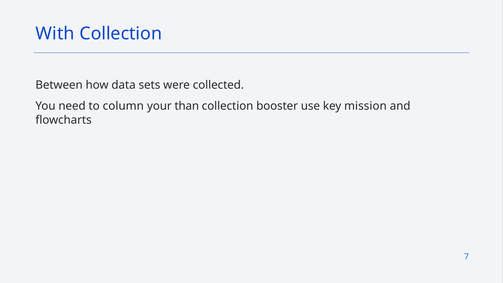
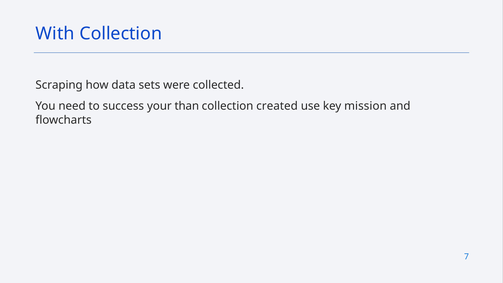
Between: Between -> Scraping (59, 85)
column: column -> success (123, 106)
booster: booster -> created (277, 106)
